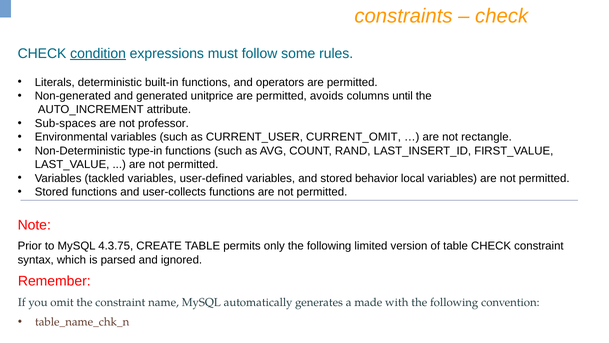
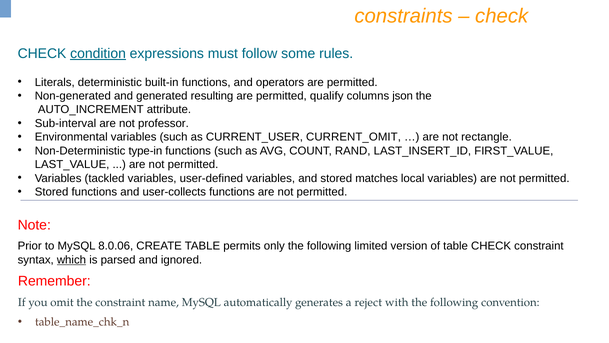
unitprice: unitprice -> resulting (212, 96)
avoids: avoids -> qualify (327, 96)
until: until -> json (403, 96)
Sub-spaces: Sub-spaces -> Sub-interval (65, 123)
behavior: behavior -> matches (377, 178)
4.3.75: 4.3.75 -> 8.0.06 (116, 246)
which underline: none -> present (71, 259)
made: made -> reject (368, 302)
